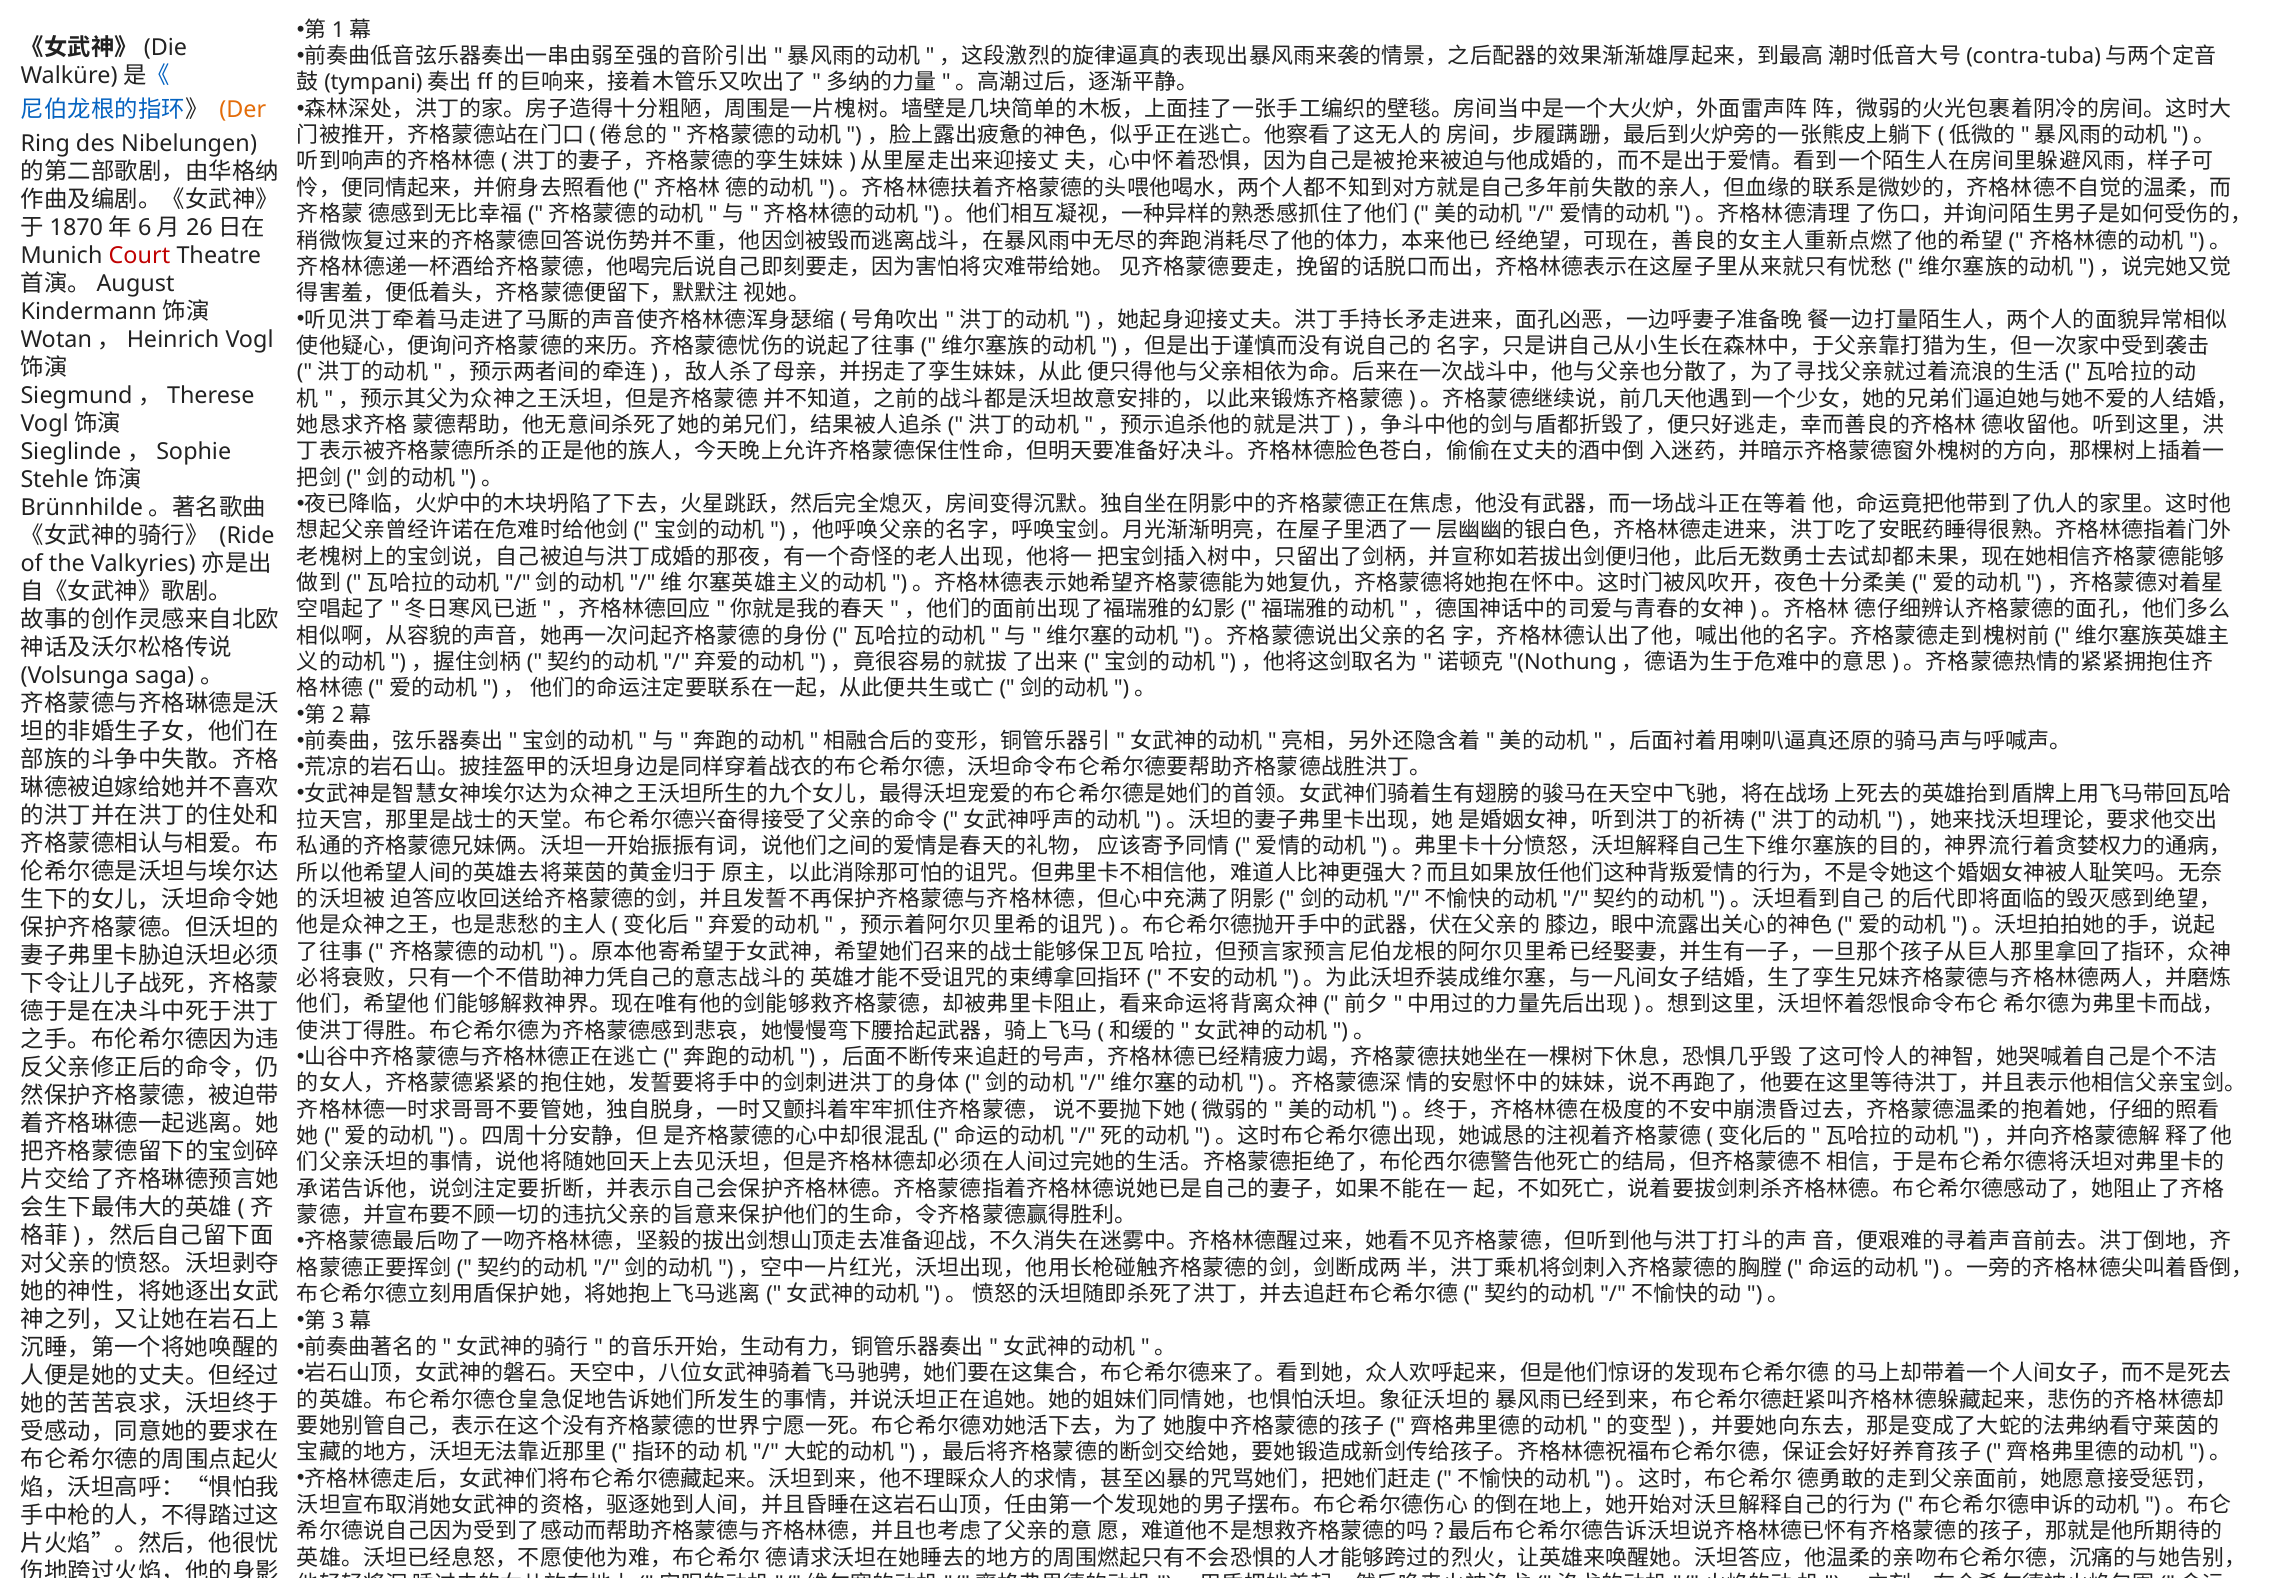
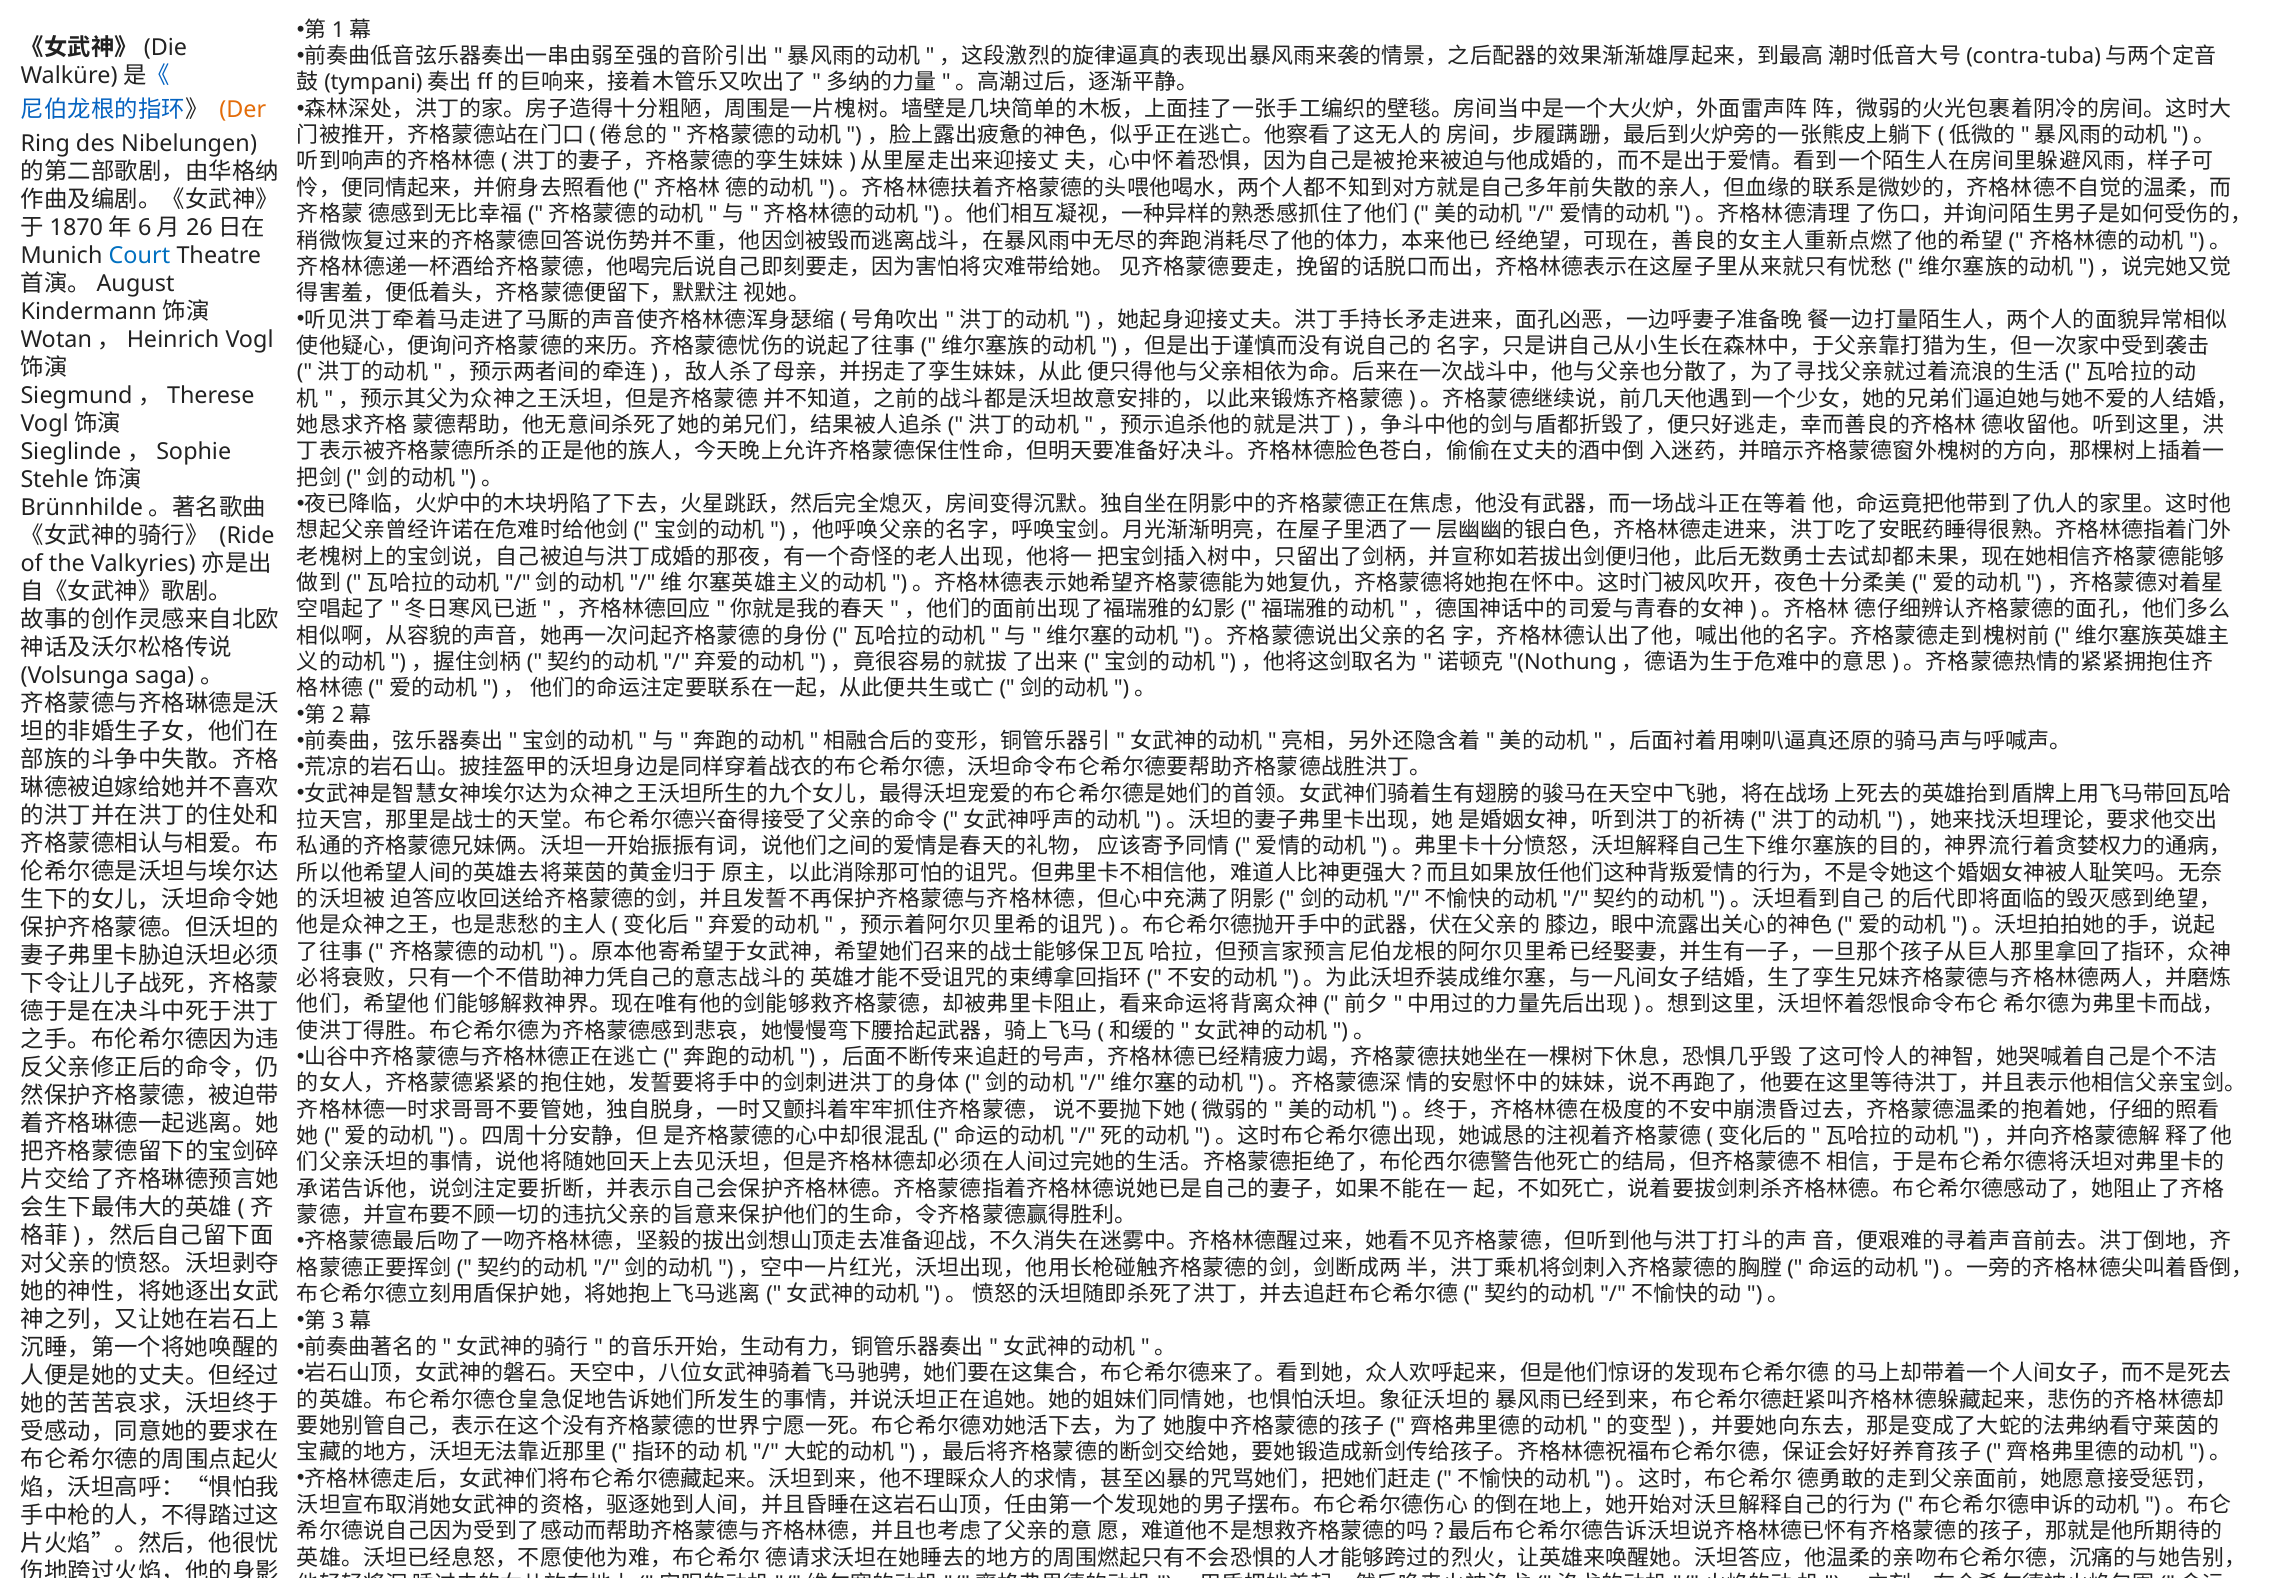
Court colour: red -> blue (139, 256)
